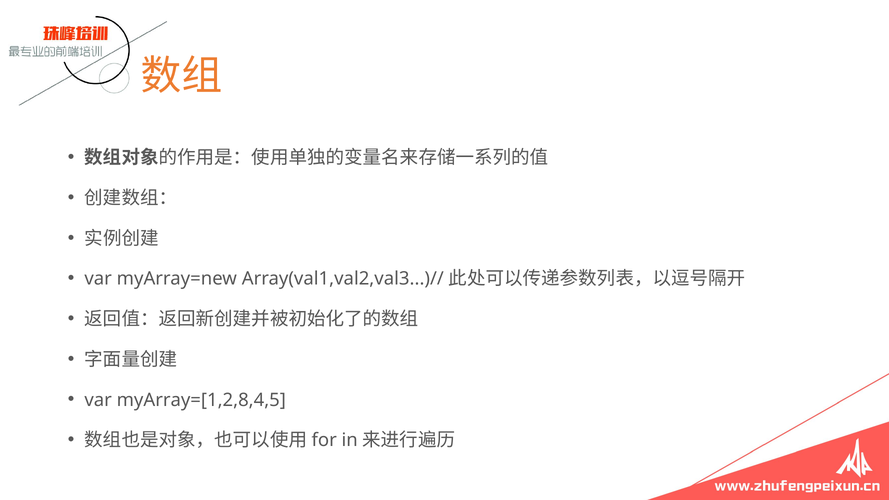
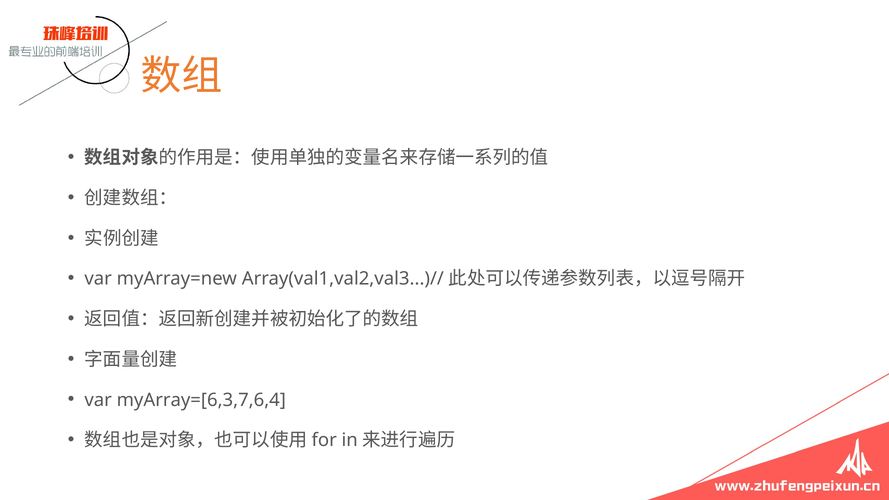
myArray=[1,2,8,4,5: myArray=[1,2,8,4,5 -> myArray=[6,3,7,6,4 (201, 400)
